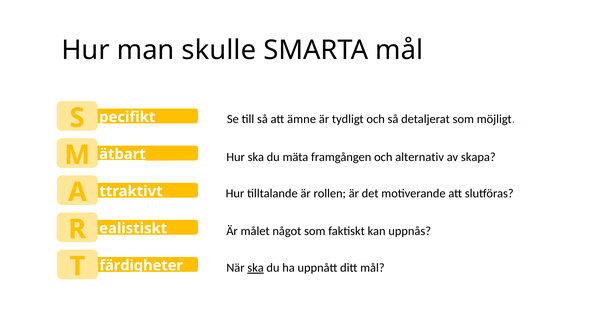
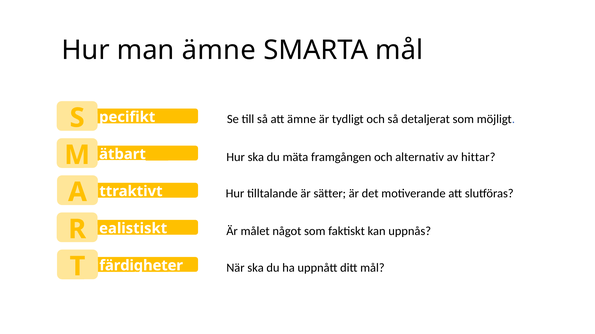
man skulle: skulle -> ämne (219, 50)
skapa: skapa -> hittar (478, 157)
rollen: rollen -> sätter (330, 194)
ska underline: present -> none (256, 268)
